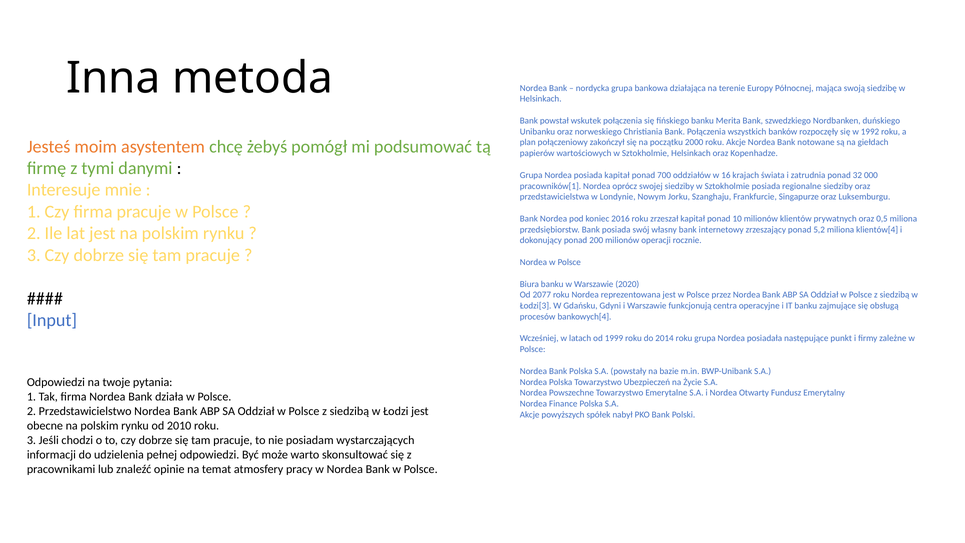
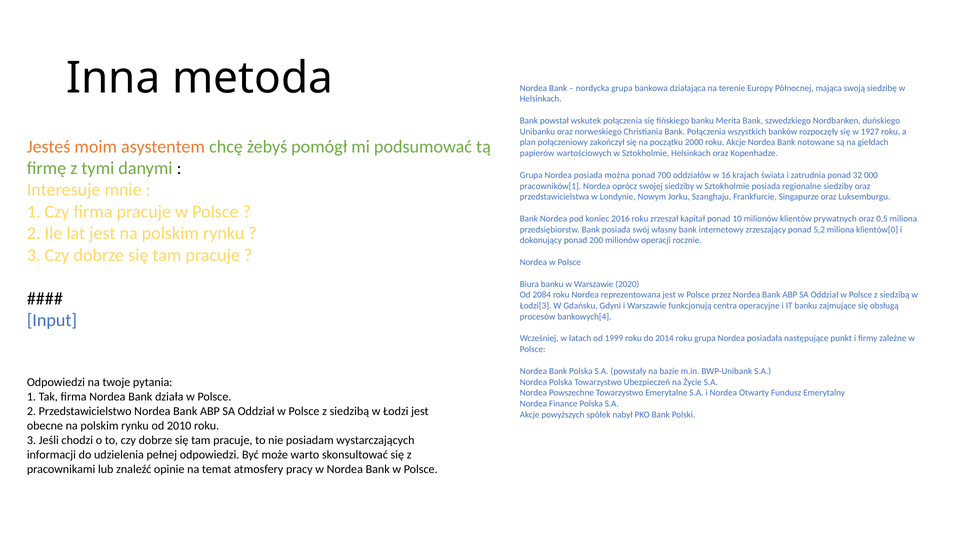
1992: 1992 -> 1927 (870, 132)
posiada kapitał: kapitał -> można (617, 175)
klientów[4: klientów[4 -> klientów[0 (877, 230)
2077: 2077 -> 2084 (542, 295)
